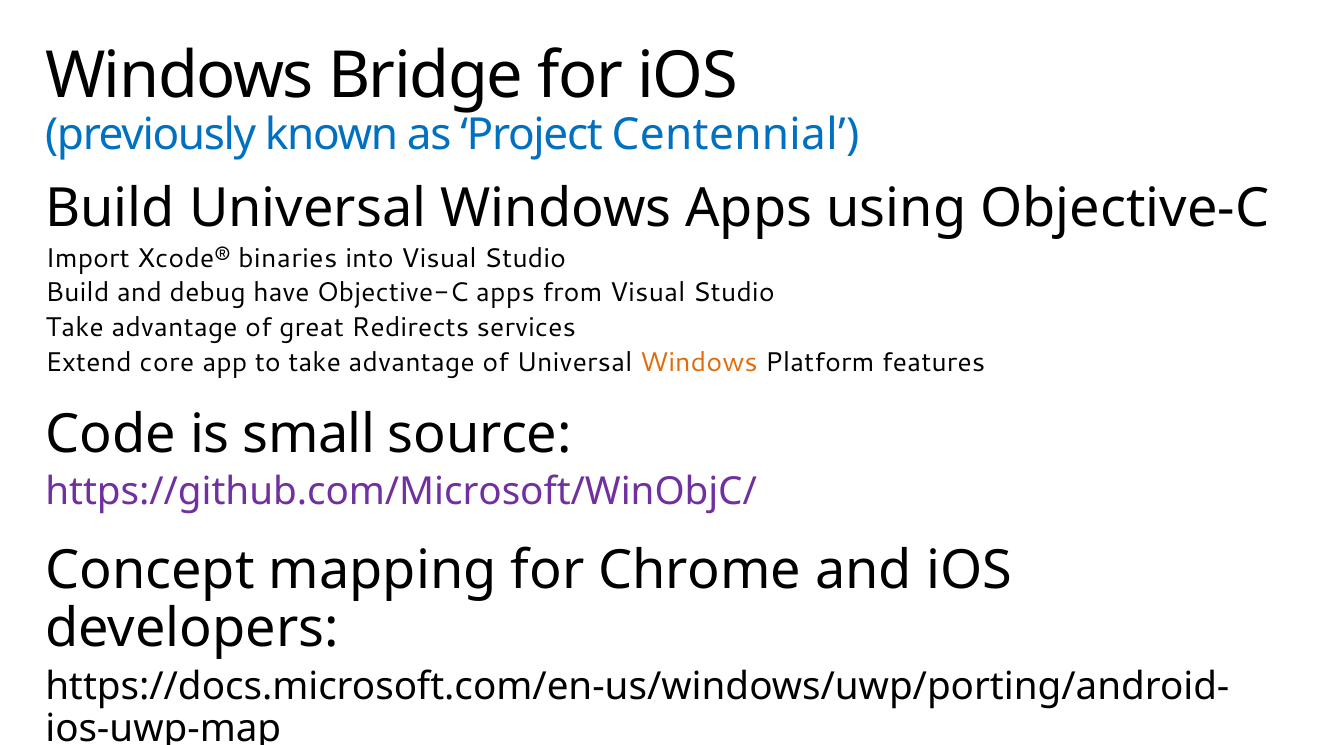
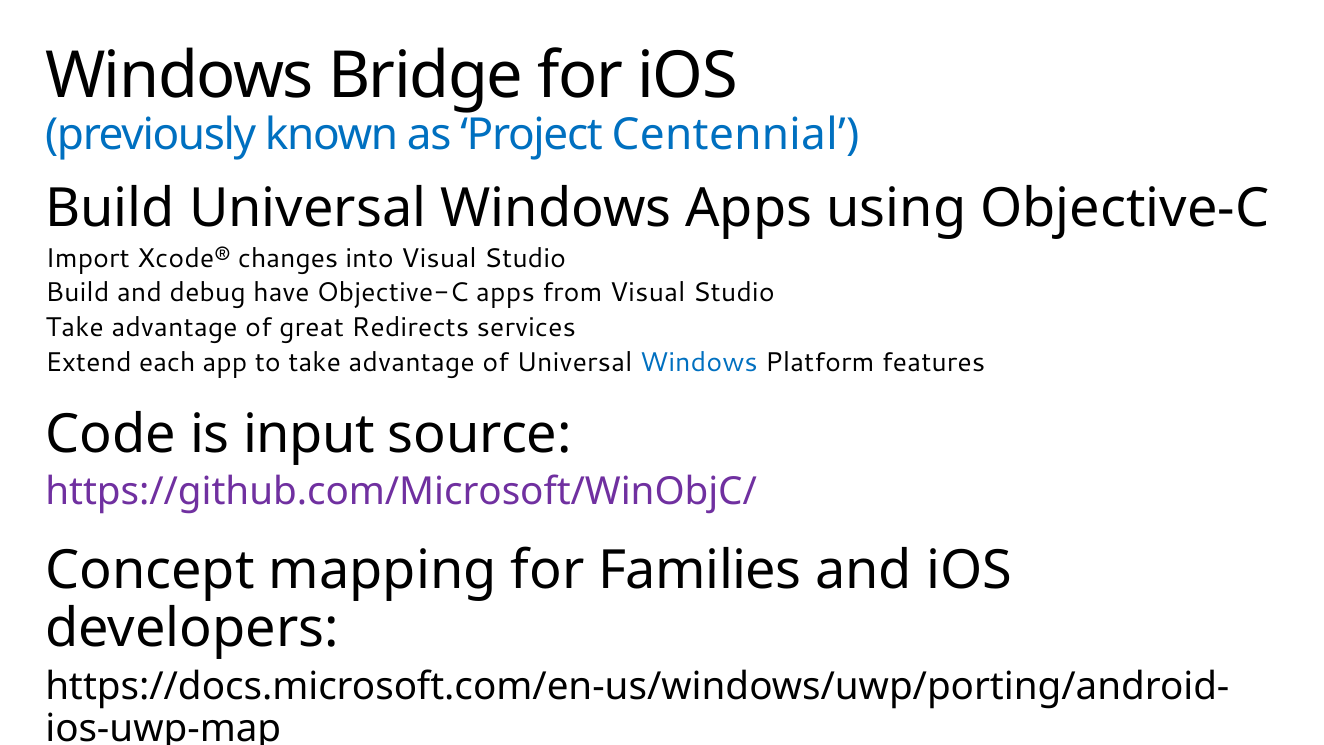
binaries: binaries -> changes (288, 258)
core: core -> each (167, 362)
Windows colour: orange -> blue (699, 362)
small: small -> input (309, 434)
Chrome: Chrome -> Families (700, 571)
